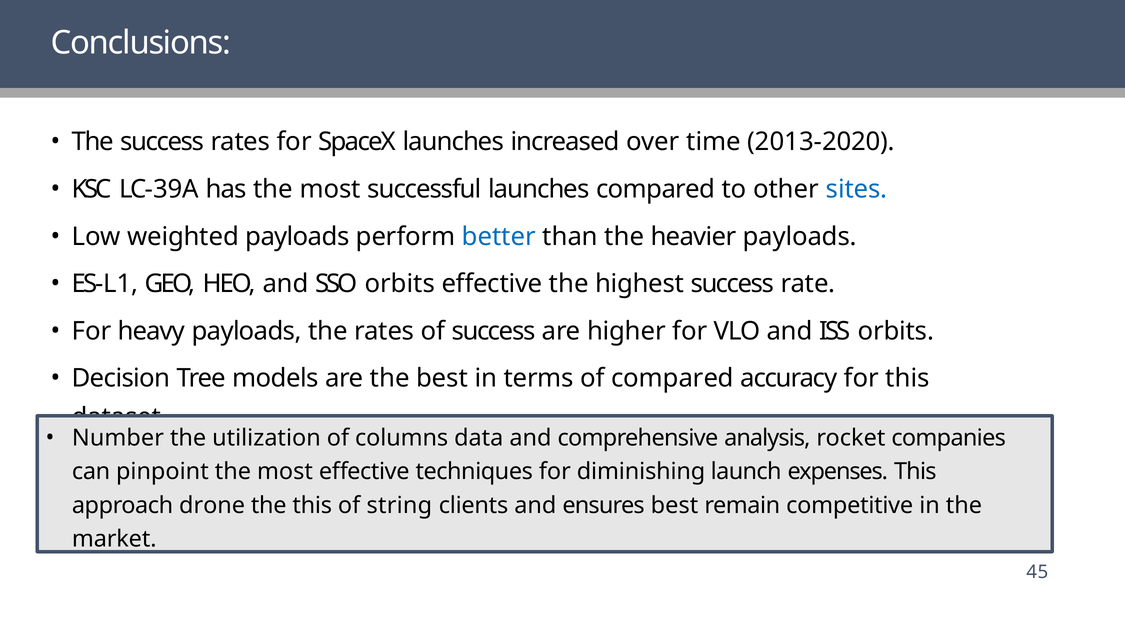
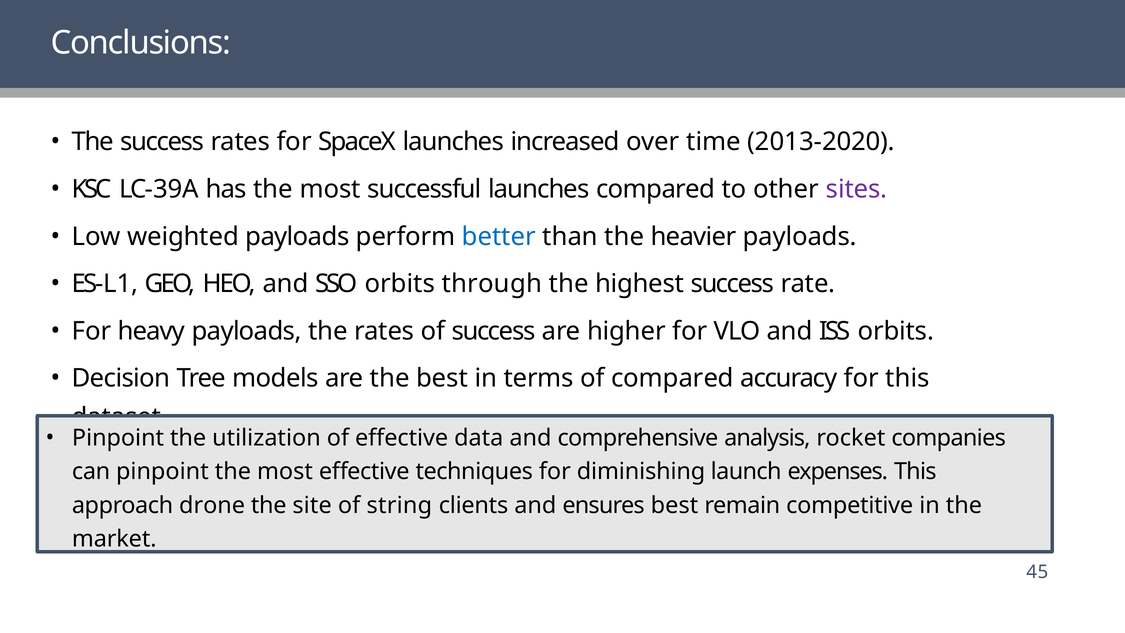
sites colour: blue -> purple (857, 189)
orbits effective: effective -> through (492, 284)
Number: Number -> Pinpoint (118, 438)
of columns: columns -> effective (402, 438)
the this: this -> site (312, 505)
